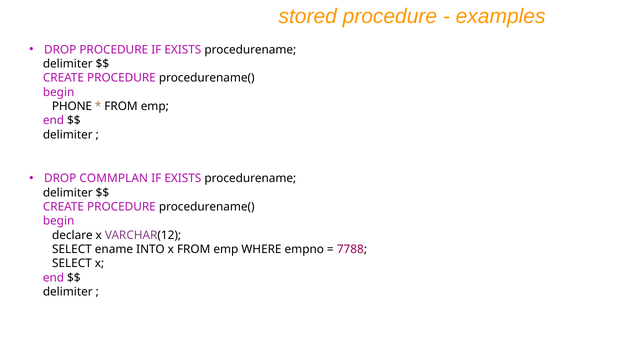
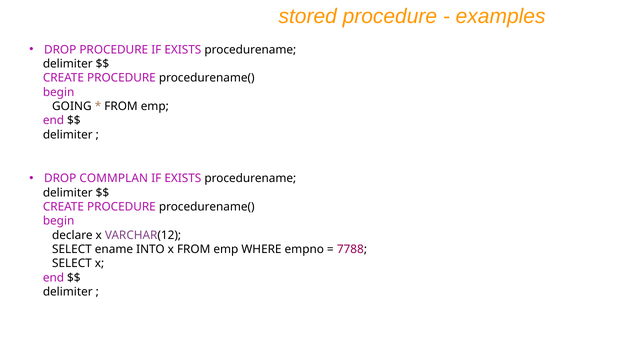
PHONE: PHONE -> GOING (72, 106)
